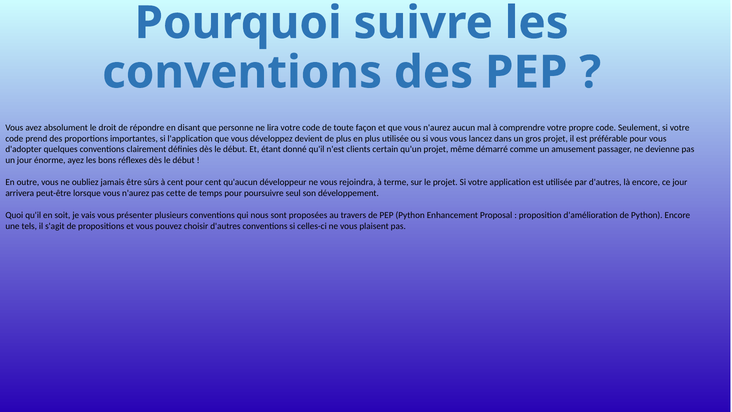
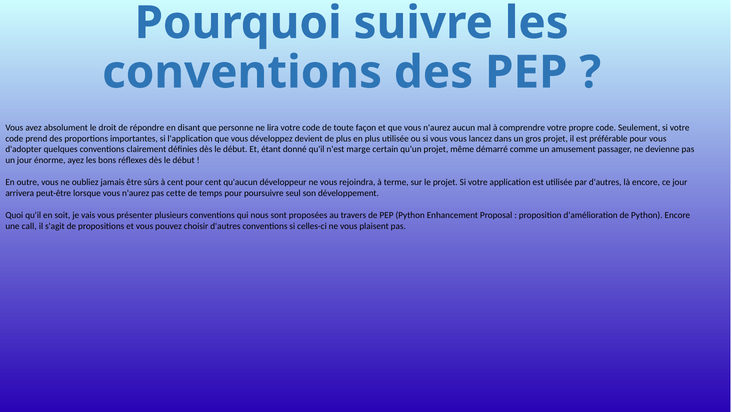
clients: clients -> marge (358, 149)
tels: tels -> call (29, 226)
